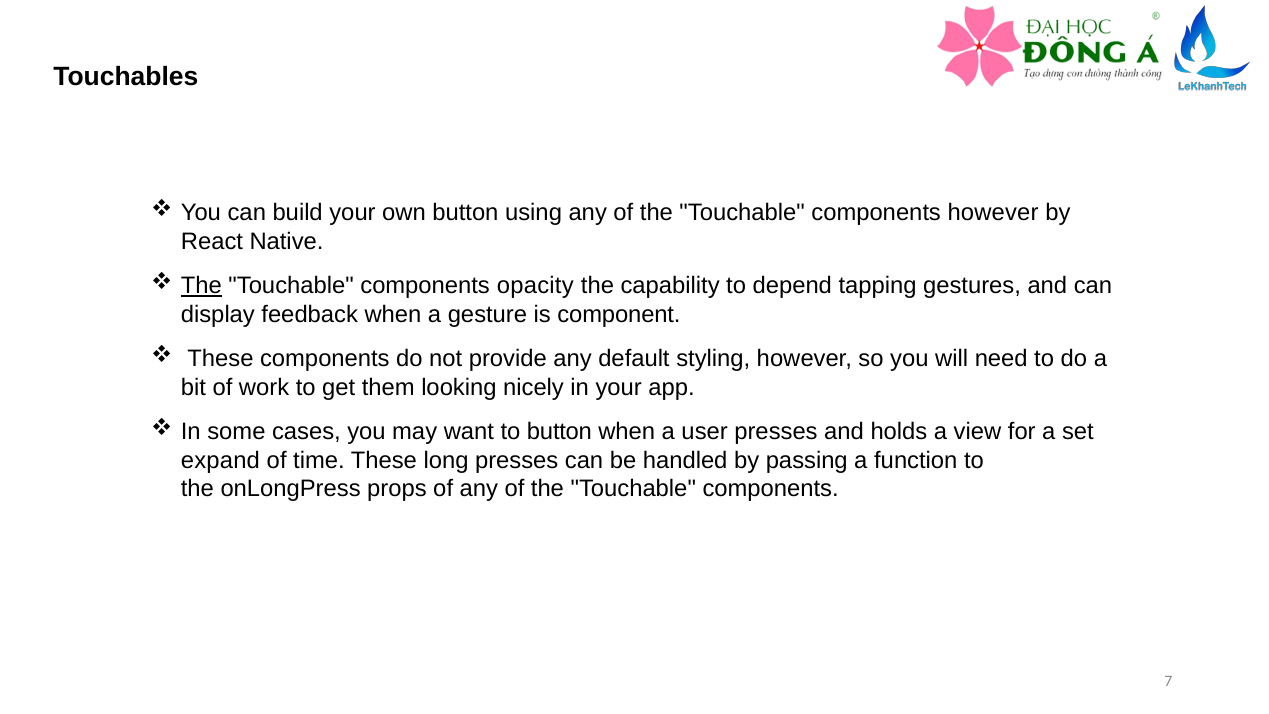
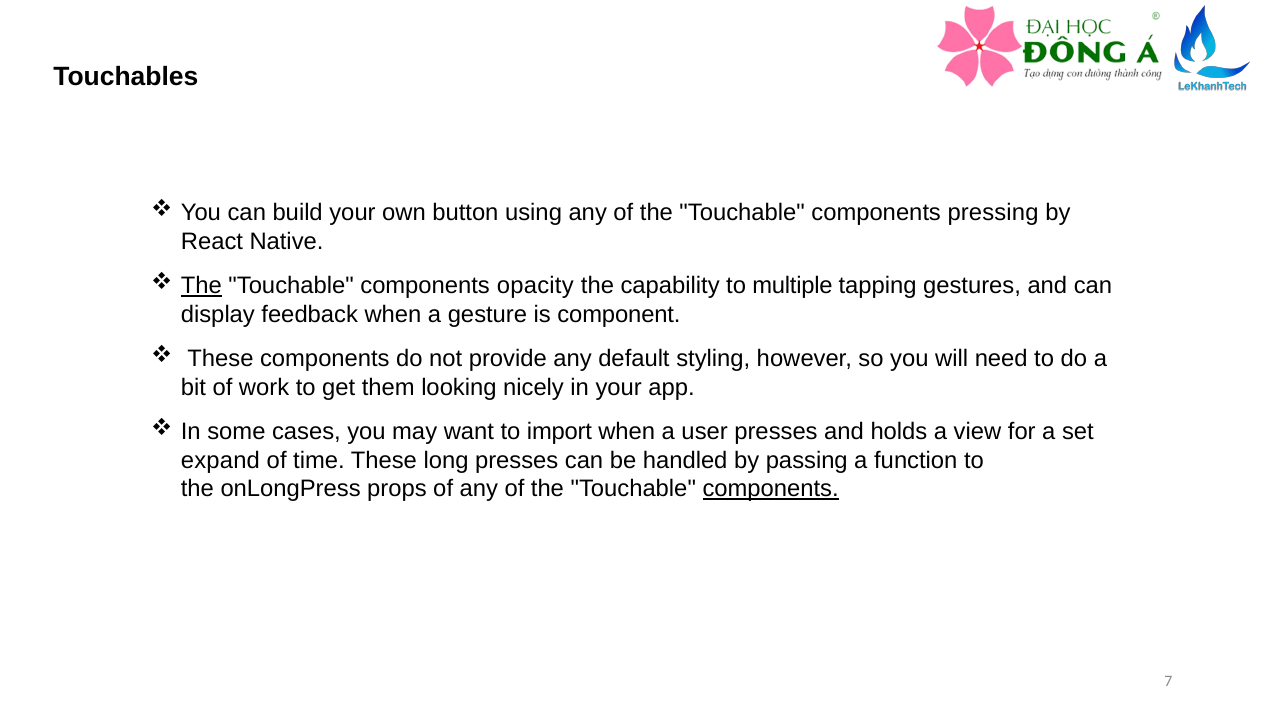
components however: however -> pressing (993, 213)
depend: depend -> multiple (792, 286)
to button: button -> import (559, 432)
components underline: none -> present (771, 489)
